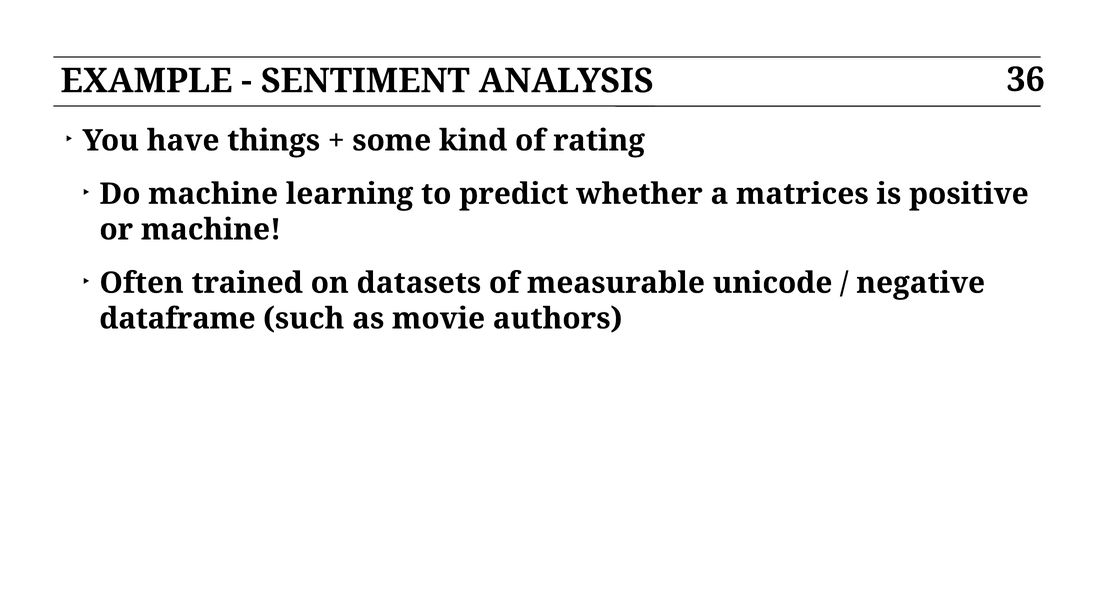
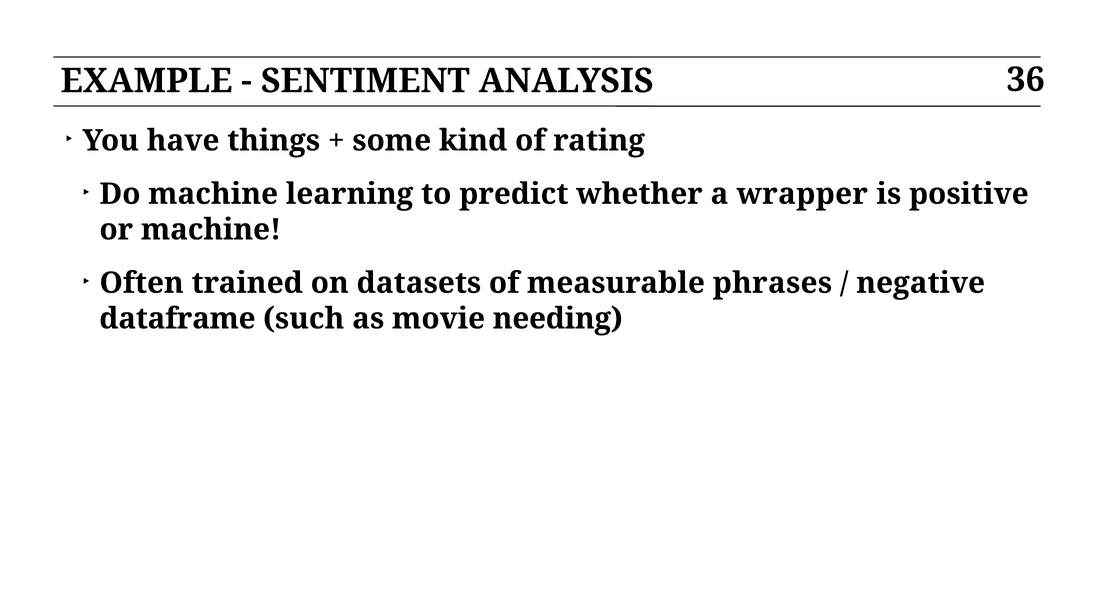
matrices: matrices -> wrapper (802, 194)
unicode: unicode -> phrases (772, 283)
authors: authors -> needing (558, 319)
